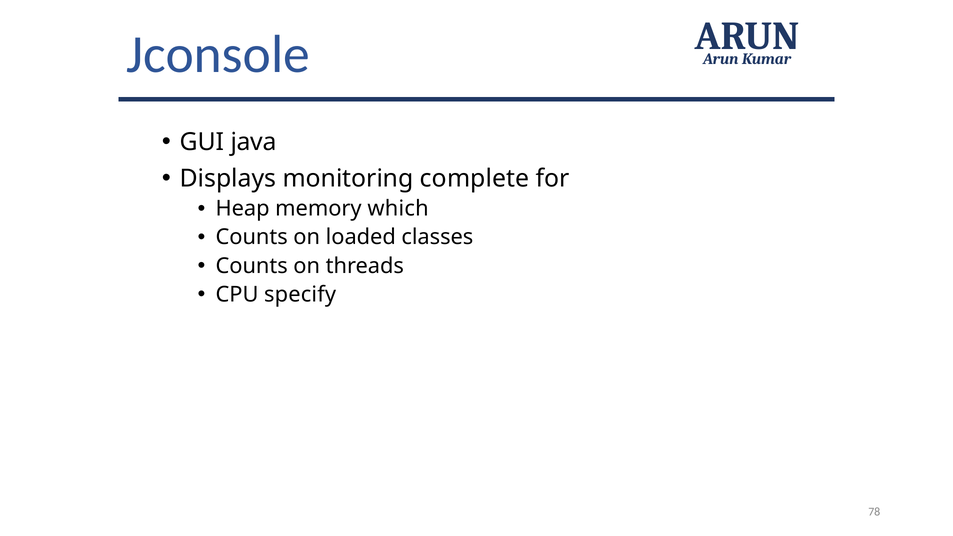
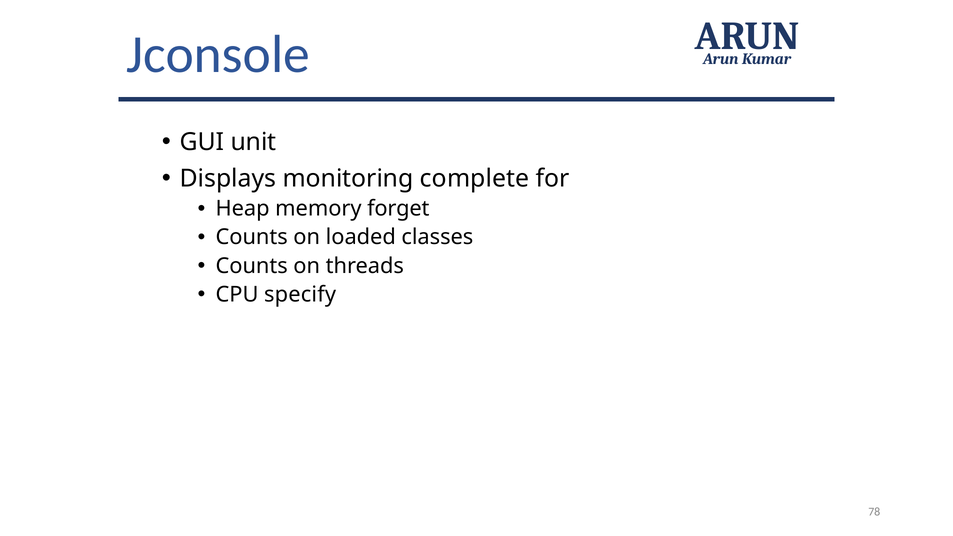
java: java -> unit (254, 142)
which: which -> forget (398, 209)
